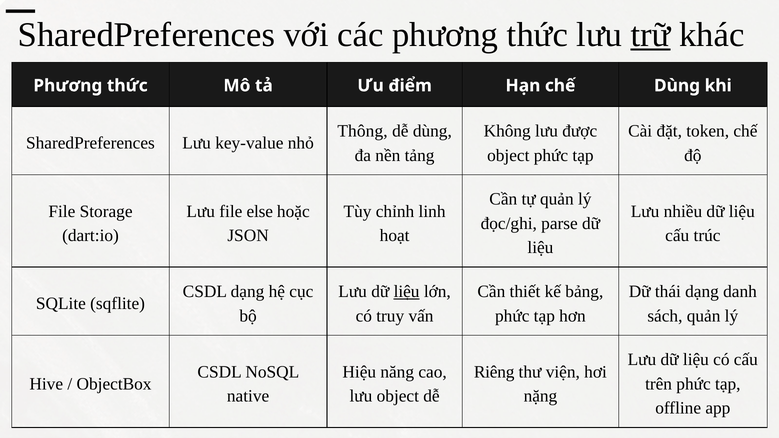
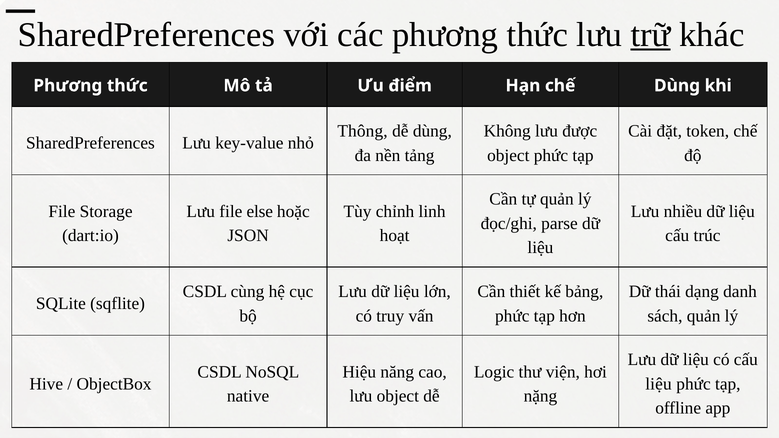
CSDL dạng: dạng -> cùng (248, 292)
liệu underline: present -> none (407, 292)
Riêng: Riêng -> Logic (494, 372)
trên: trên -> liệu (658, 384)
